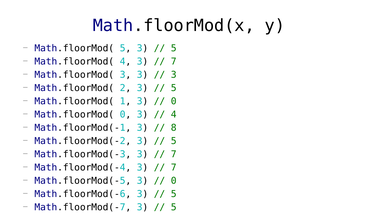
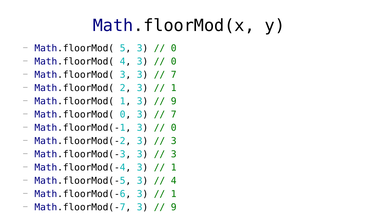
5: 5 -> 0 (174, 48)
7: 7 -> 0 (174, 61)
3: 3 -> 7 (174, 75)
5: 5 -> 1 (174, 88)
0: 0 -> 9 (174, 101)
4: 4 -> 7 (174, 114)
8: 8 -> 0 (174, 127)
5: 5 -> 3 (174, 141)
7: 7 -> 3 (174, 154)
7: 7 -> 1 (174, 167)
0: 0 -> 4 (174, 180)
5: 5 -> 1 (174, 194)
5: 5 -> 9 (174, 207)
